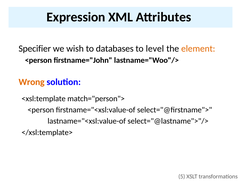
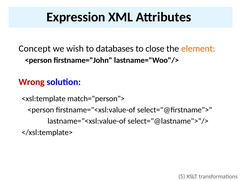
Specifier: Specifier -> Concept (35, 49)
level: level -> close (155, 49)
Wrong colour: orange -> red (32, 82)
